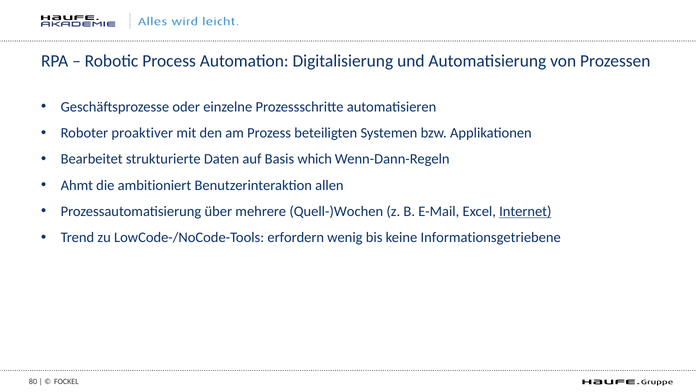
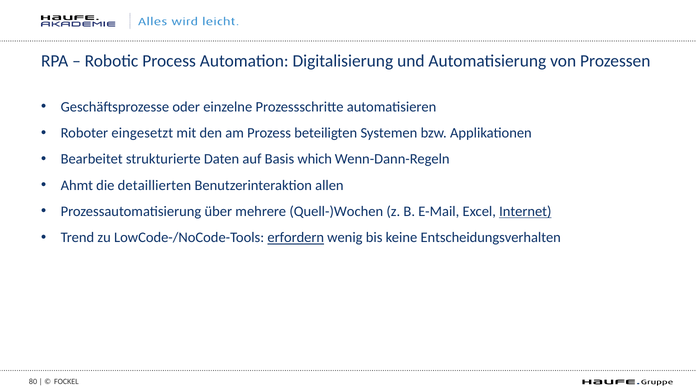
proaktiver: proaktiver -> eingesetzt (142, 133)
ambitioniert: ambitioniert -> detaillierten (154, 185)
erfordern underline: none -> present (296, 237)
Informationsgetriebene: Informationsgetriebene -> Entscheidungsverhalten (491, 237)
